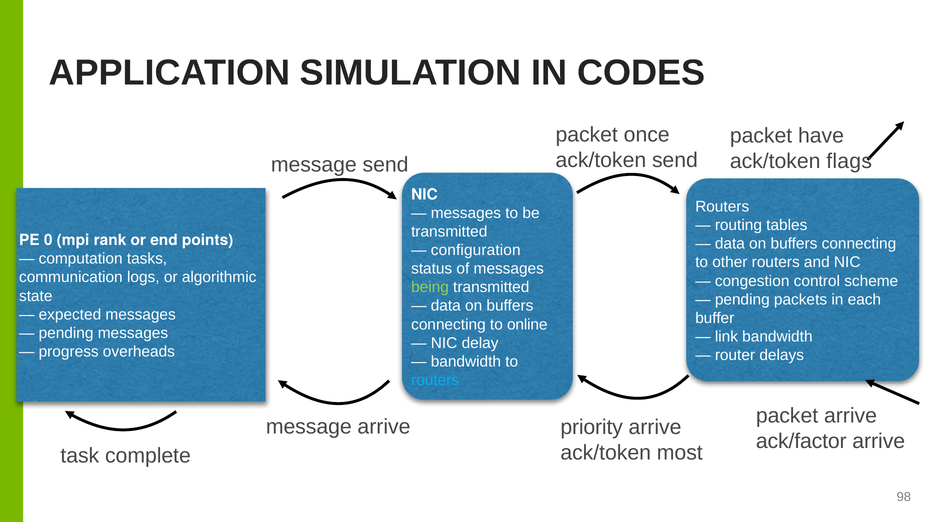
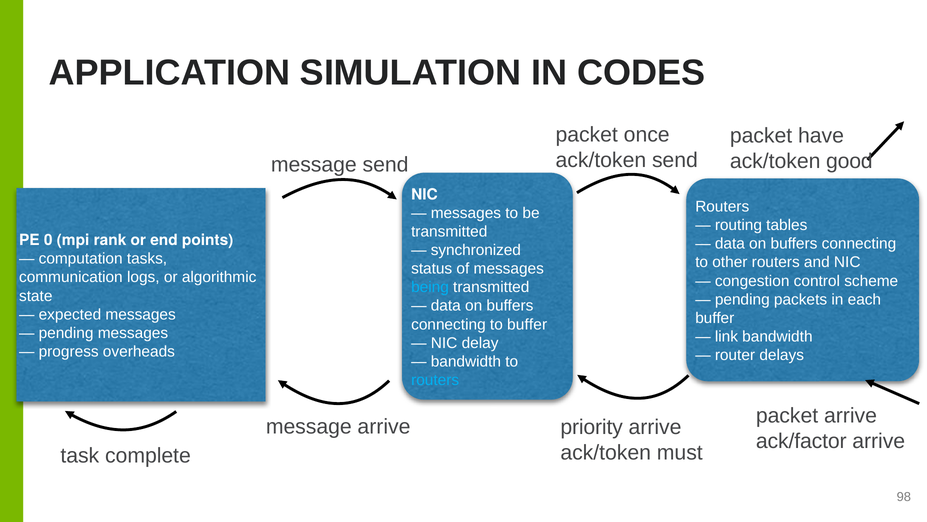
flags: flags -> good (849, 161)
configuration: configuration -> synchronized (476, 250)
being colour: light green -> light blue (430, 287)
to online: online -> buffer (527, 324)
most: most -> must (680, 452)
